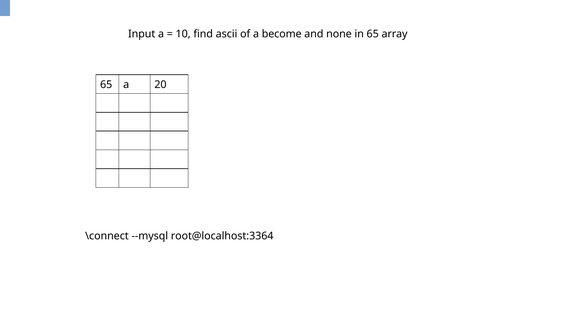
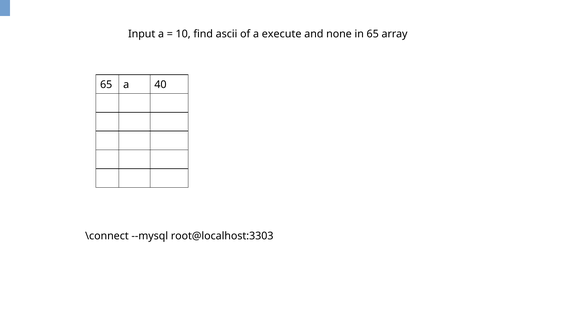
become: become -> execute (282, 34)
20: 20 -> 40 (160, 85)
root@localhost:3364: root@localhost:3364 -> root@localhost:3303 (222, 236)
